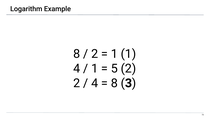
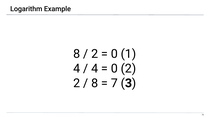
1: 1 -> 0 (114, 54)
1: 1 -> 4 (95, 69)
5: 5 -> 0 (114, 69)
4: 4 -> 8 (95, 83)
8: 8 -> 7 (114, 83)
